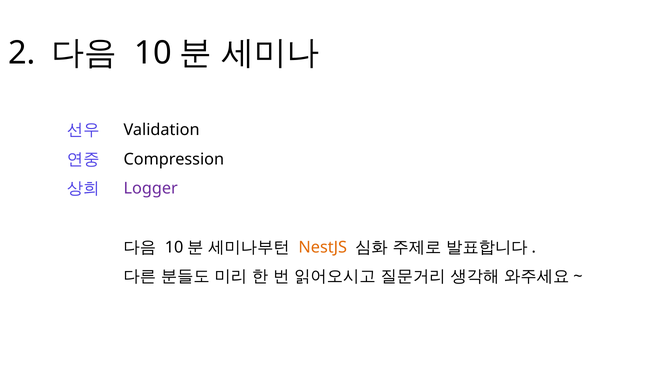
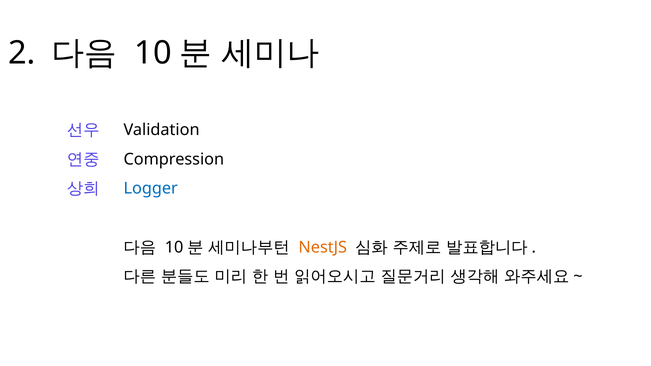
Logger colour: purple -> blue (151, 189)
